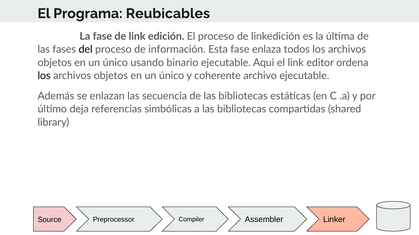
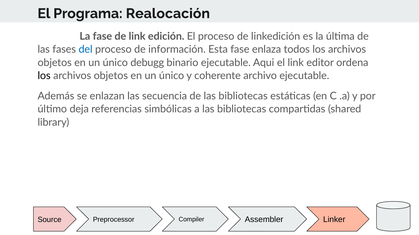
Reubicables: Reubicables -> Realocación (168, 14)
del colour: black -> blue (86, 50)
usando: usando -> debugg (147, 63)
